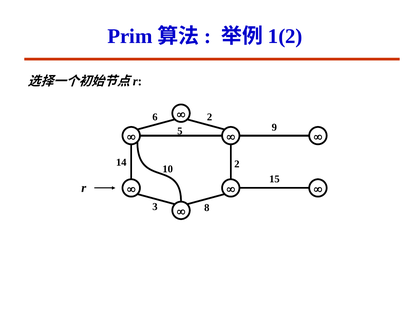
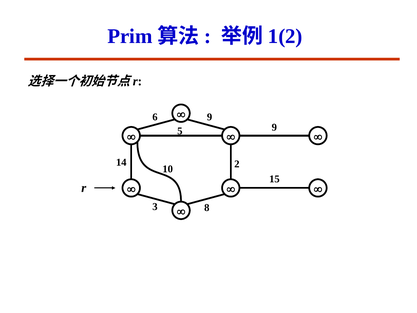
6 2: 2 -> 9 (210, 117)
